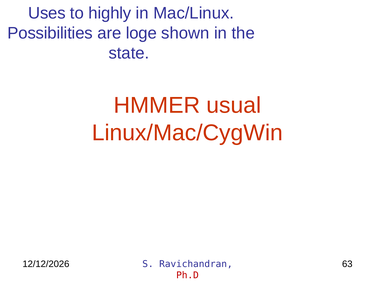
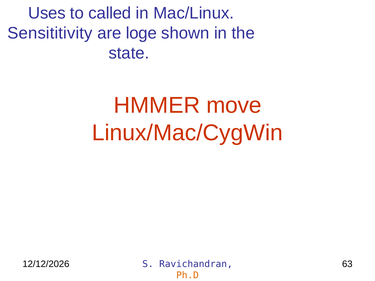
highly: highly -> called (110, 13)
Possibilities: Possibilities -> Sensititivity (50, 33)
usual: usual -> move (234, 105)
Ph.D colour: red -> orange (187, 276)
